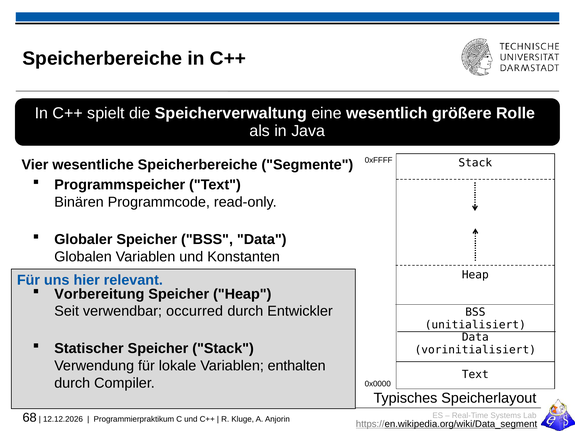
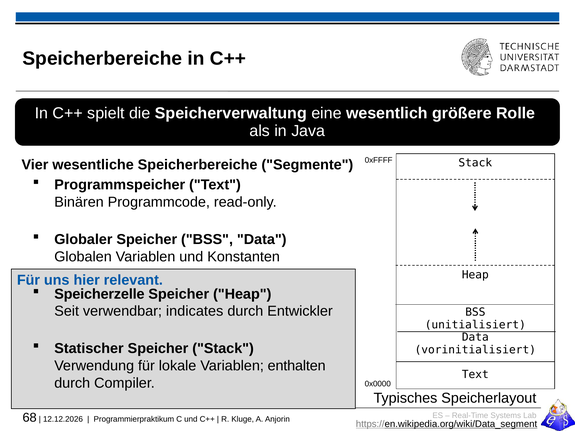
Vorbereitung: Vorbereitung -> Speicherzelle (99, 294)
occurred: occurred -> indicates (195, 311)
